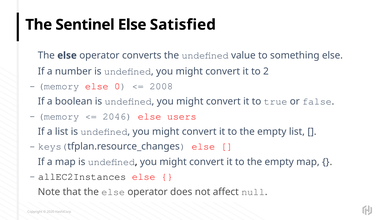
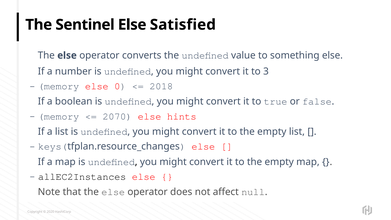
2: 2 -> 3 (266, 71)
2008: 2008 -> 2018 (161, 86)
2046: 2046 -> 2070 (117, 116)
users: users -> hints (182, 116)
